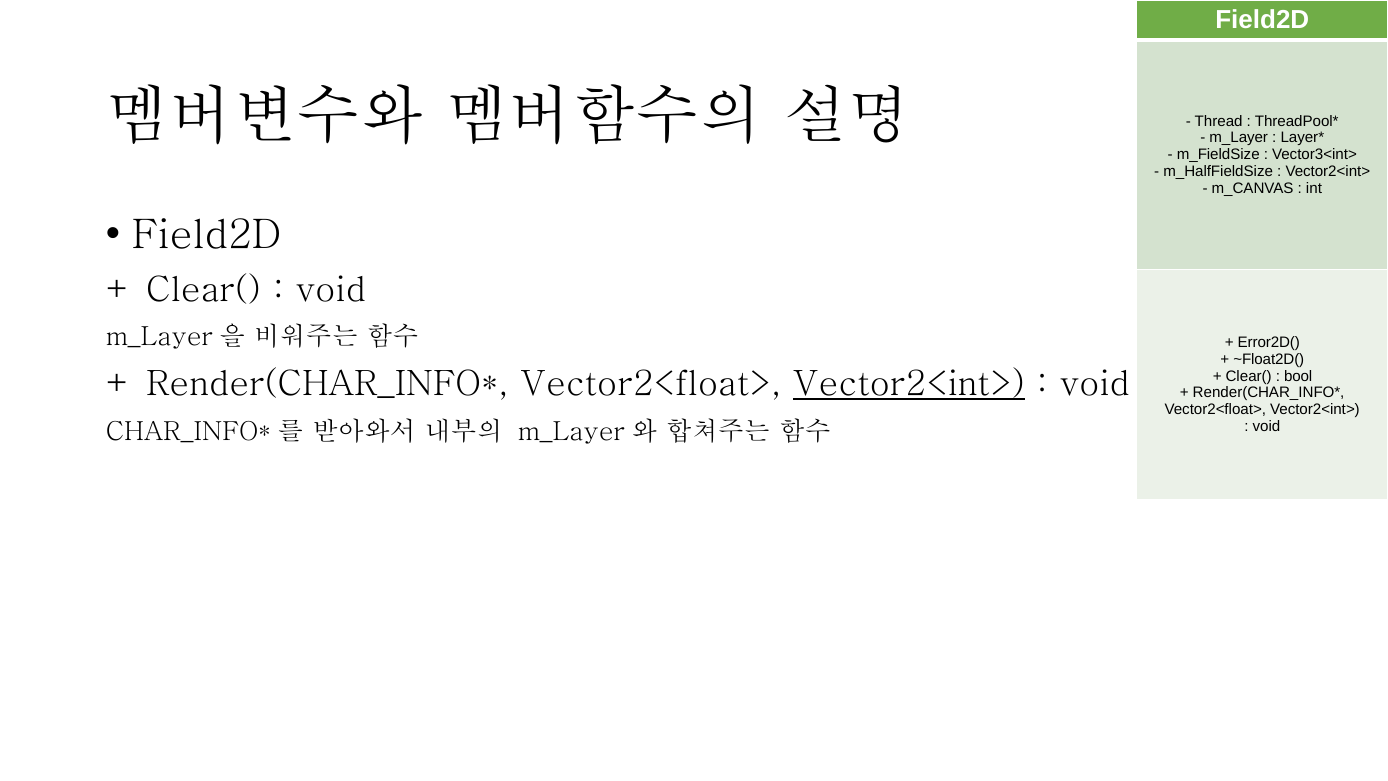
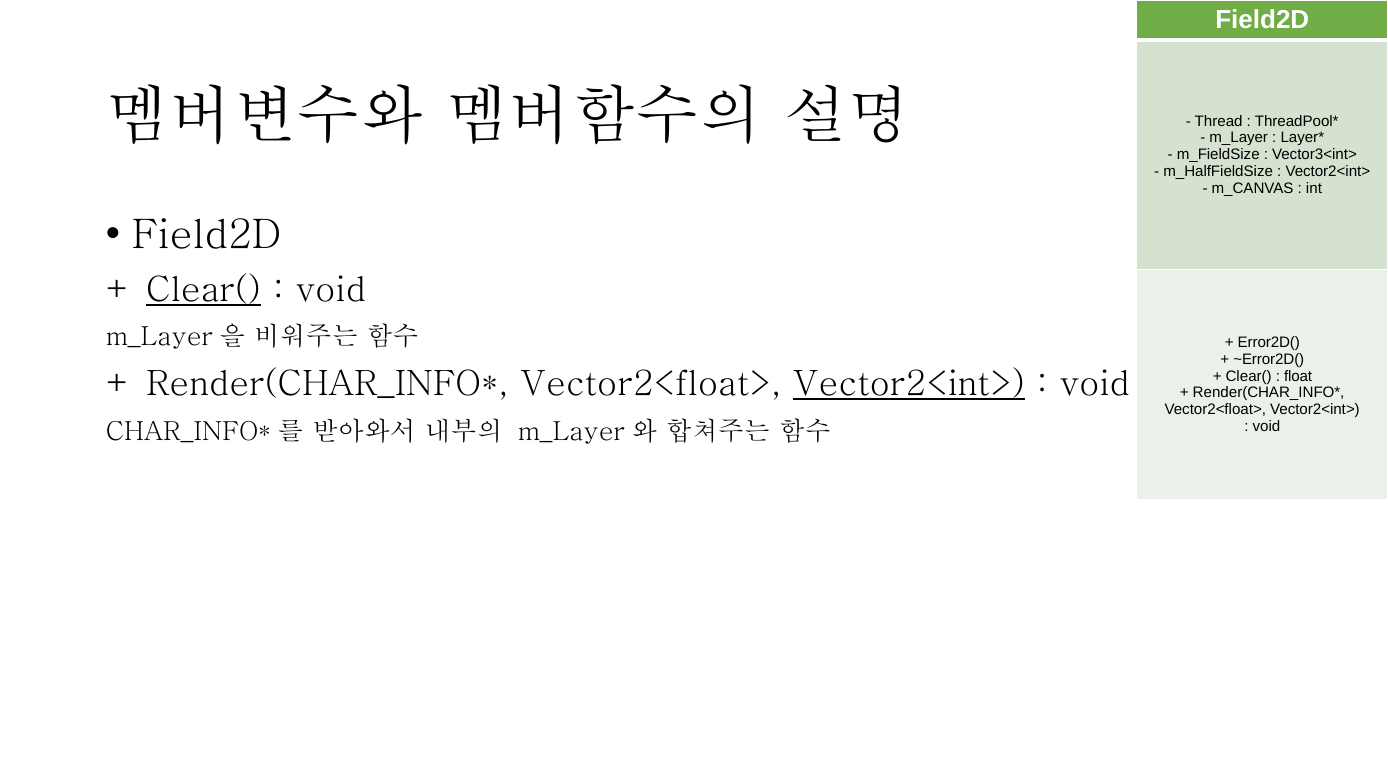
Clear( underline: none -> present (204, 290)
~Float2D(: ~Float2D( -> ~Error2D( (1269, 359)
bool: bool -> float (1298, 376)
